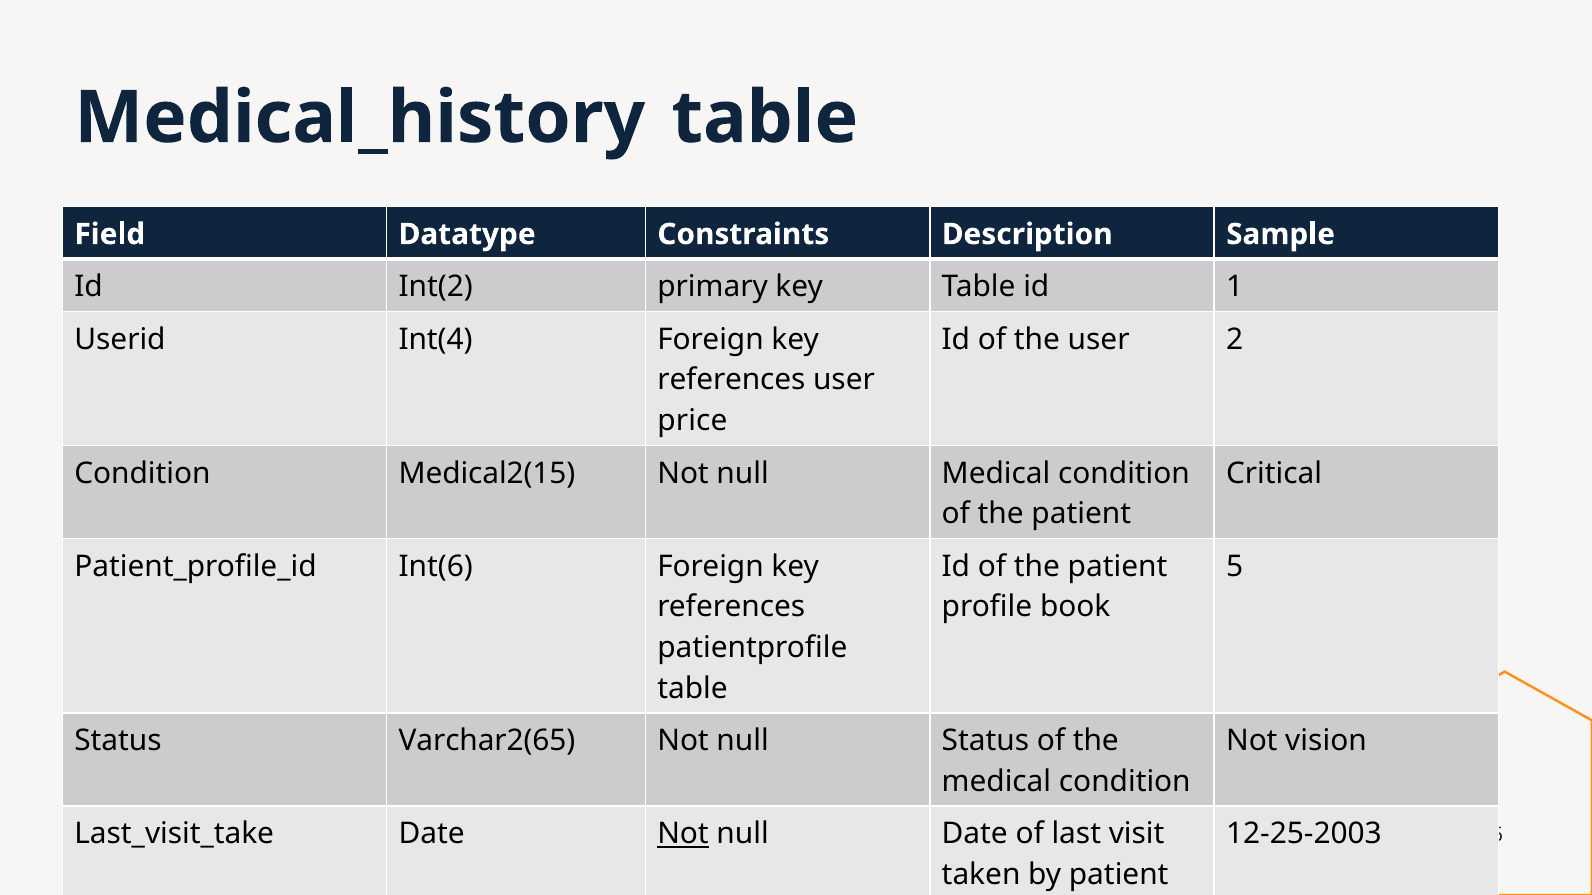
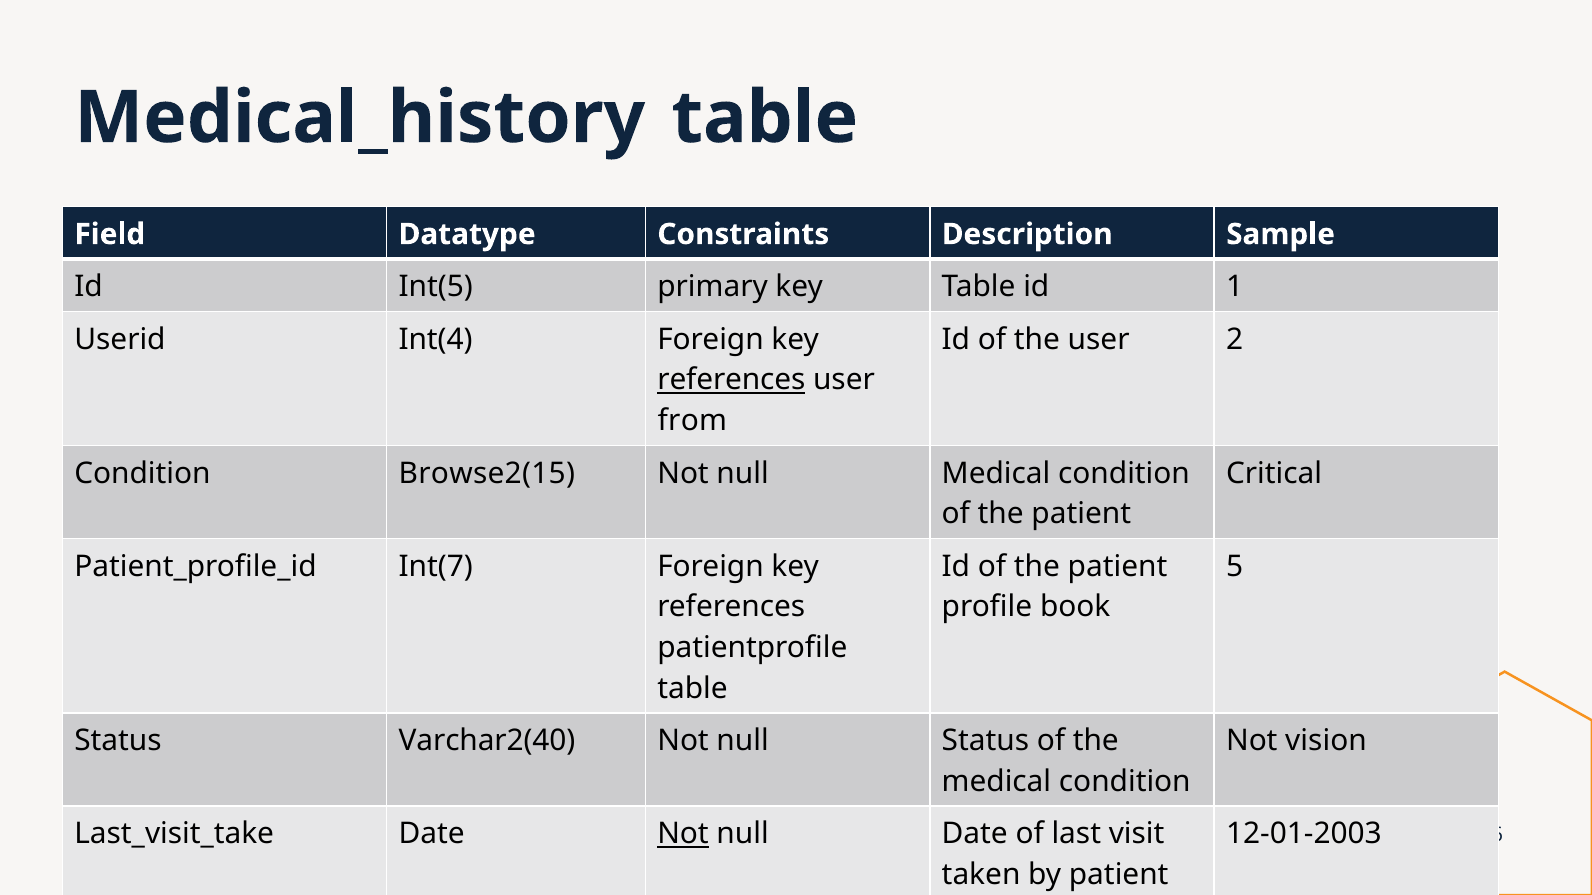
Int(2: Int(2 -> Int(5 (436, 287)
references underline: none -> present (731, 380)
price: price -> from (692, 421)
Medical2(15: Medical2(15 -> Browse2(15 (487, 473)
Int(6: Int(6 -> Int(7 (436, 567)
Varchar2(65: Varchar2(65 -> Varchar2(40 (487, 741)
12-25-2003: 12-25-2003 -> 12-01-2003 (1304, 834)
